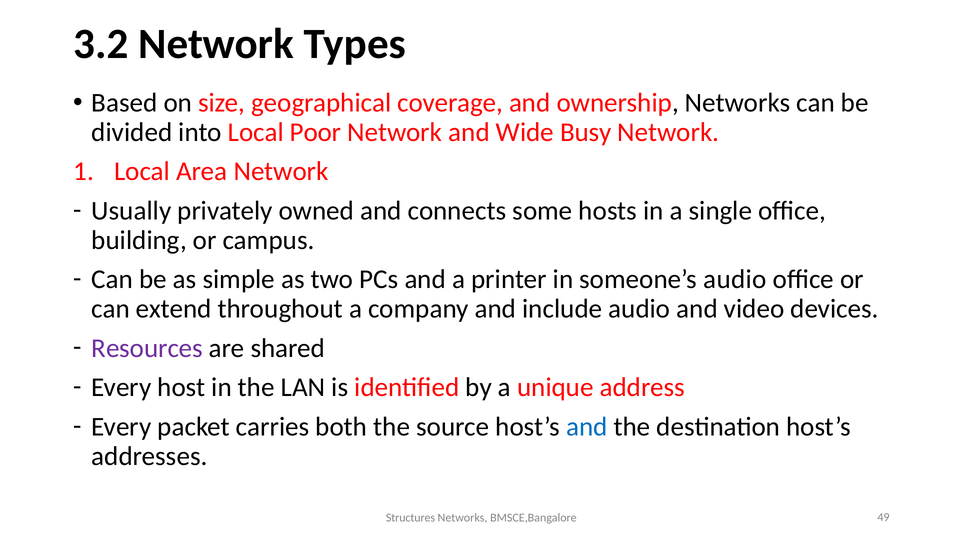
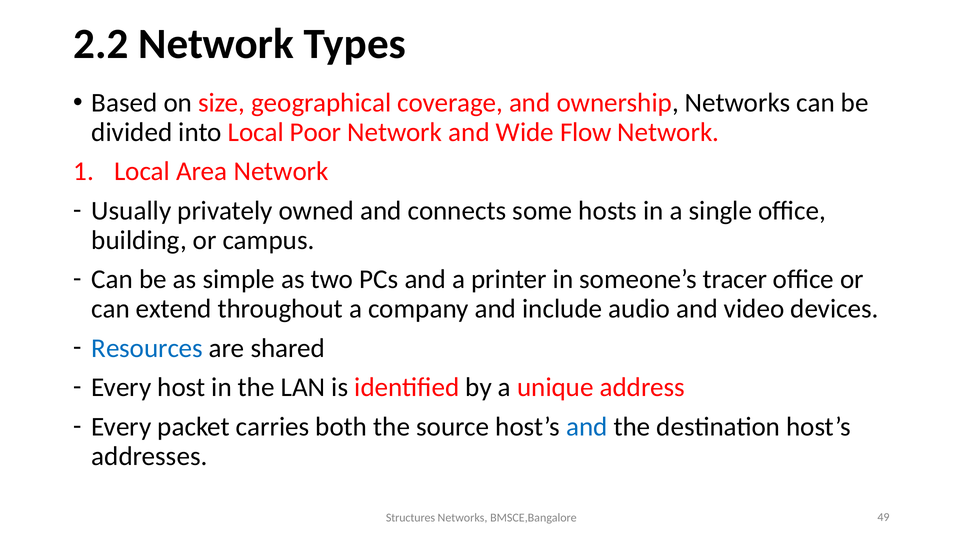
3.2: 3.2 -> 2.2 (101, 44)
Busy: Busy -> Flow (586, 132)
someone’s audio: audio -> tracer (735, 279)
Resources colour: purple -> blue (147, 348)
